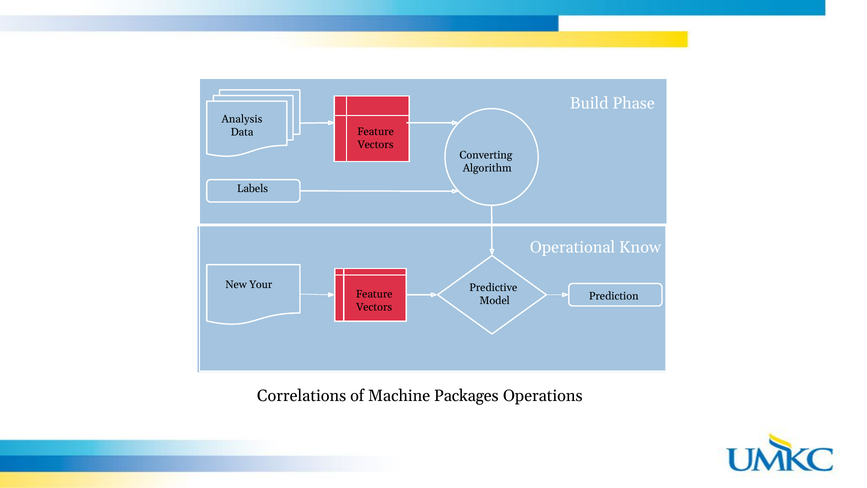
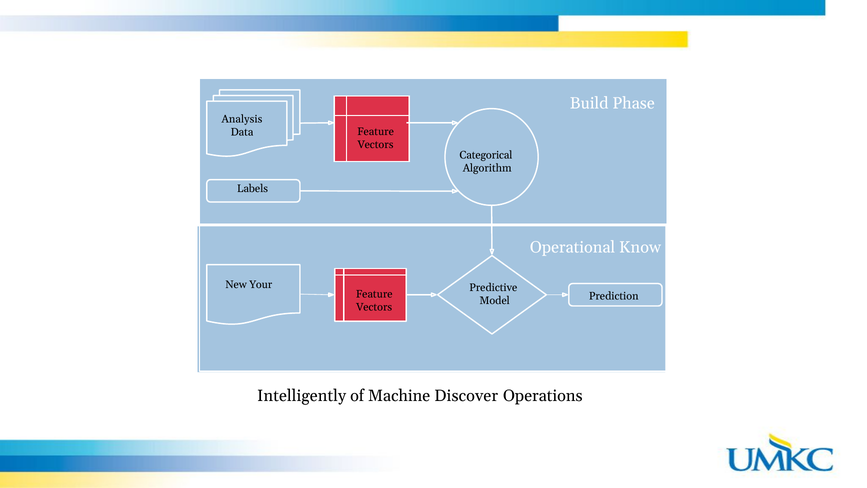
Converting: Converting -> Categorical (486, 155)
Correlations: Correlations -> Intelligently (302, 396)
Packages: Packages -> Discover (466, 396)
